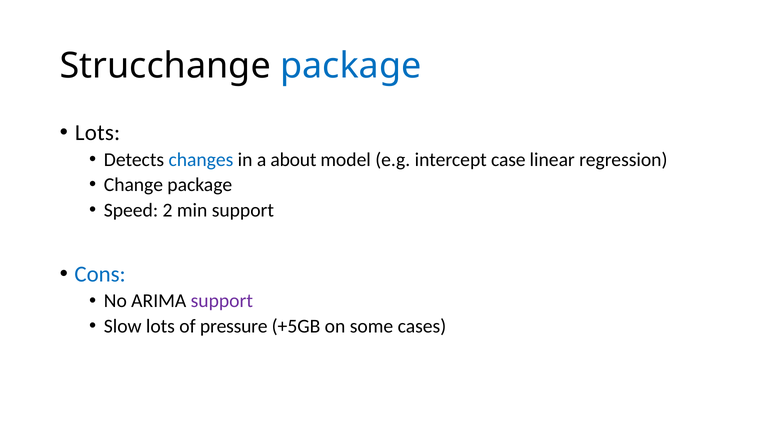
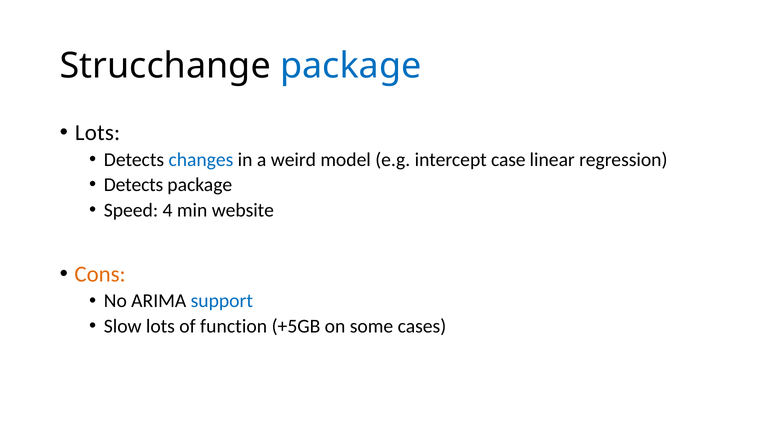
about: about -> weird (293, 160)
Change: Change -> Detects (134, 185)
2: 2 -> 4 (168, 210)
min support: support -> website (243, 210)
Cons colour: blue -> orange (100, 274)
support colour: purple -> blue (222, 301)
pressure: pressure -> function (234, 326)
